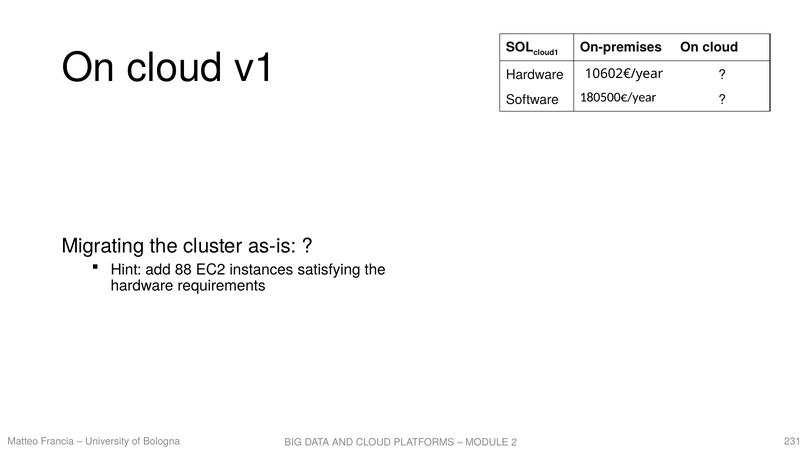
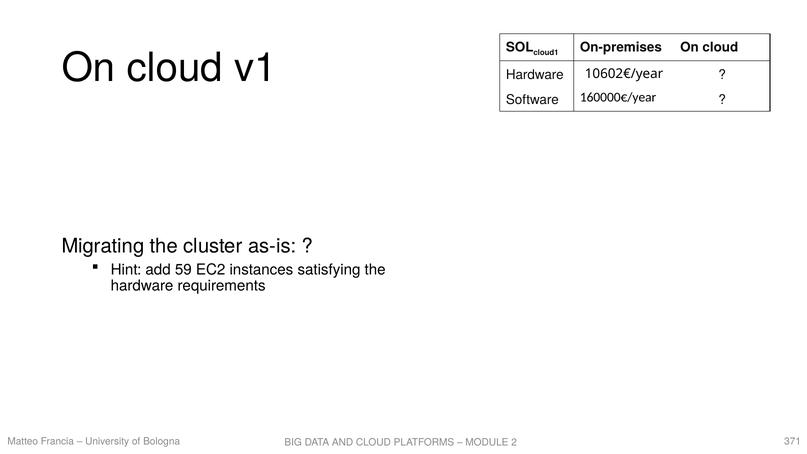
180500€/year: 180500€/year -> 160000€/year (618, 97)
88: 88 -> 59 (183, 270)
231: 231 -> 371 (793, 441)
